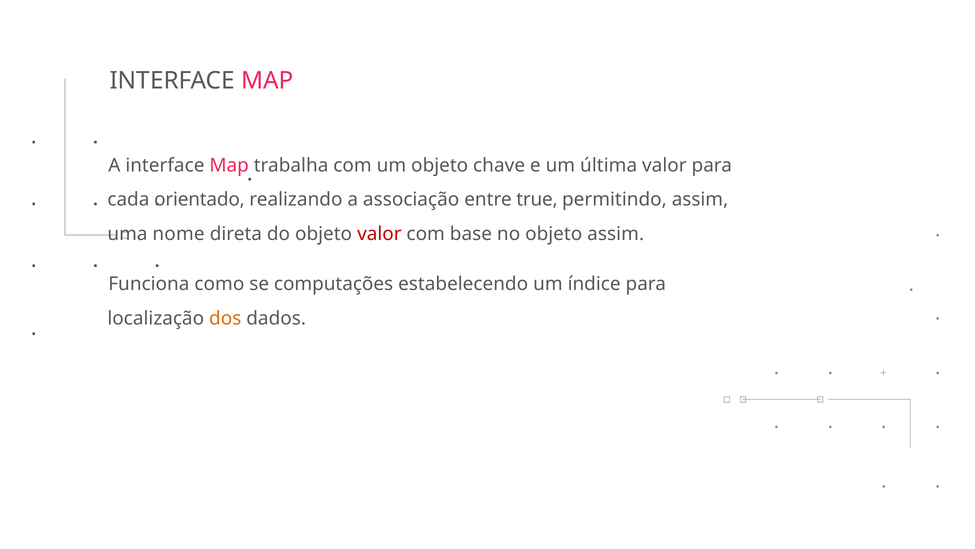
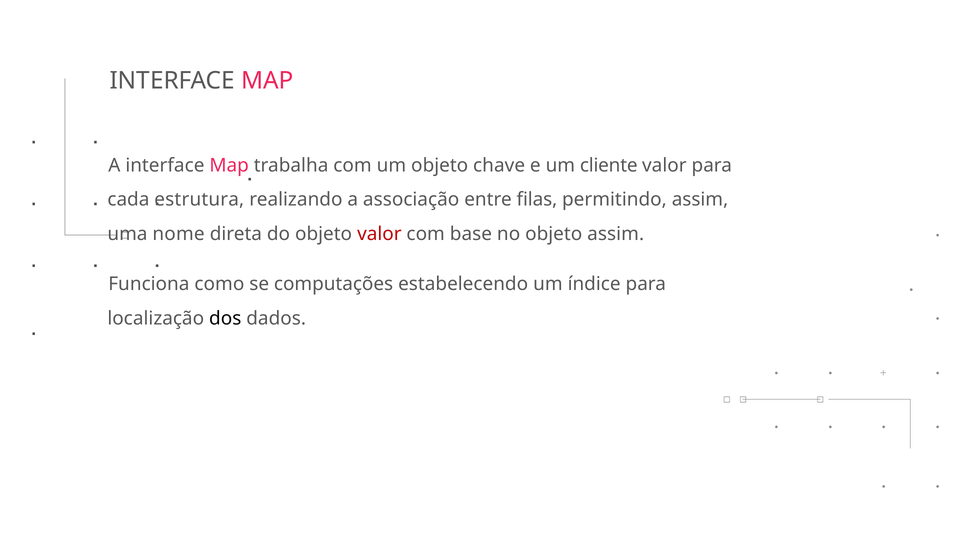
última: última -> cliente (609, 165)
orientado: orientado -> estrutura (199, 200)
true: true -> filas (537, 200)
dos colour: orange -> black (225, 318)
